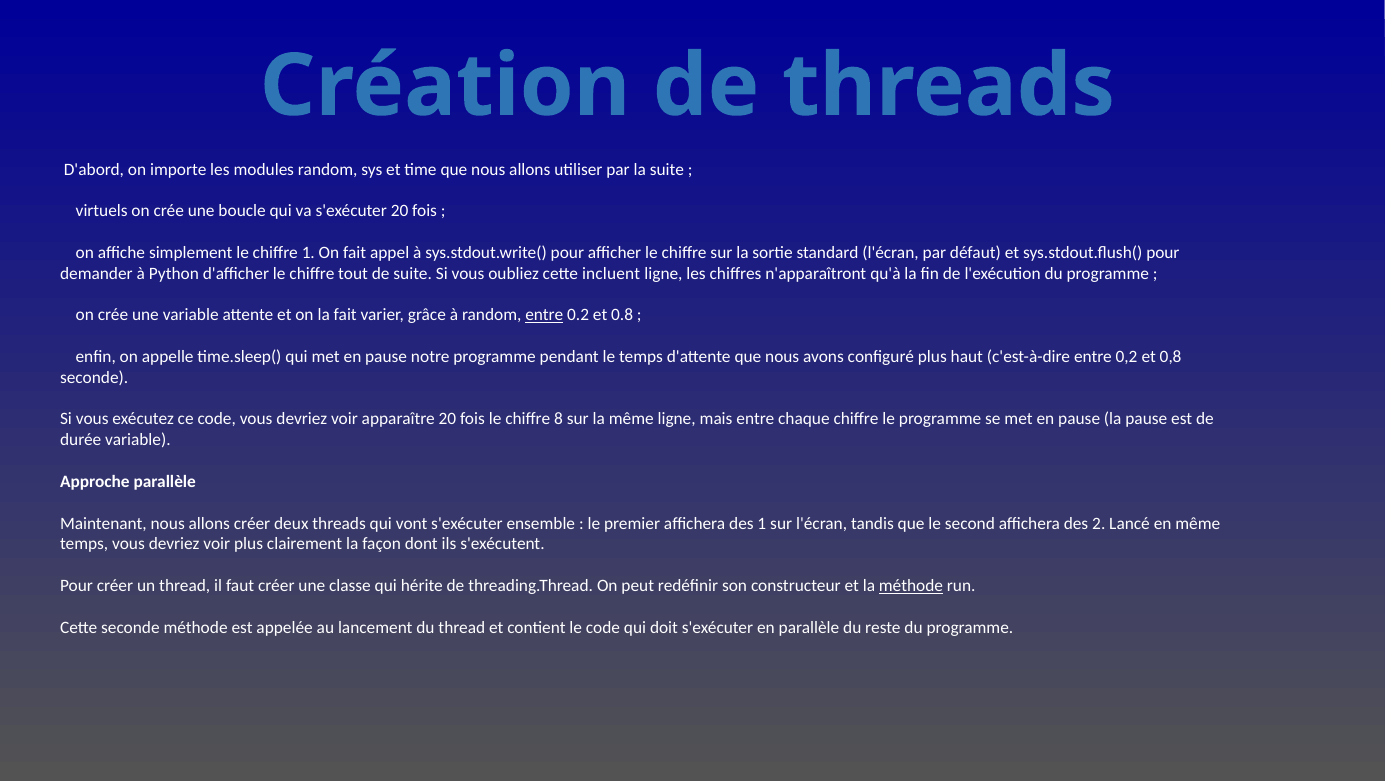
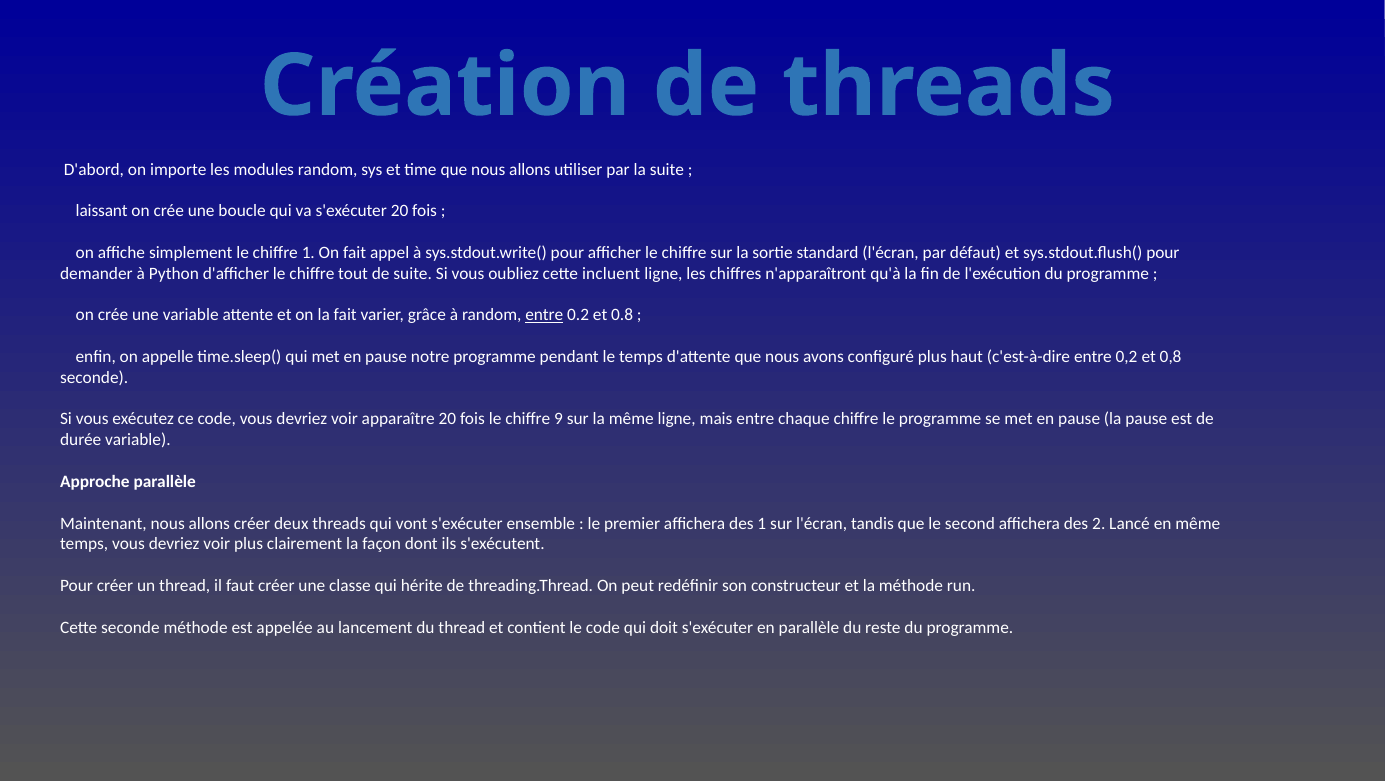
virtuels: virtuels -> laissant (102, 211)
8: 8 -> 9 (559, 419)
méthode underline: present -> none (911, 586)
